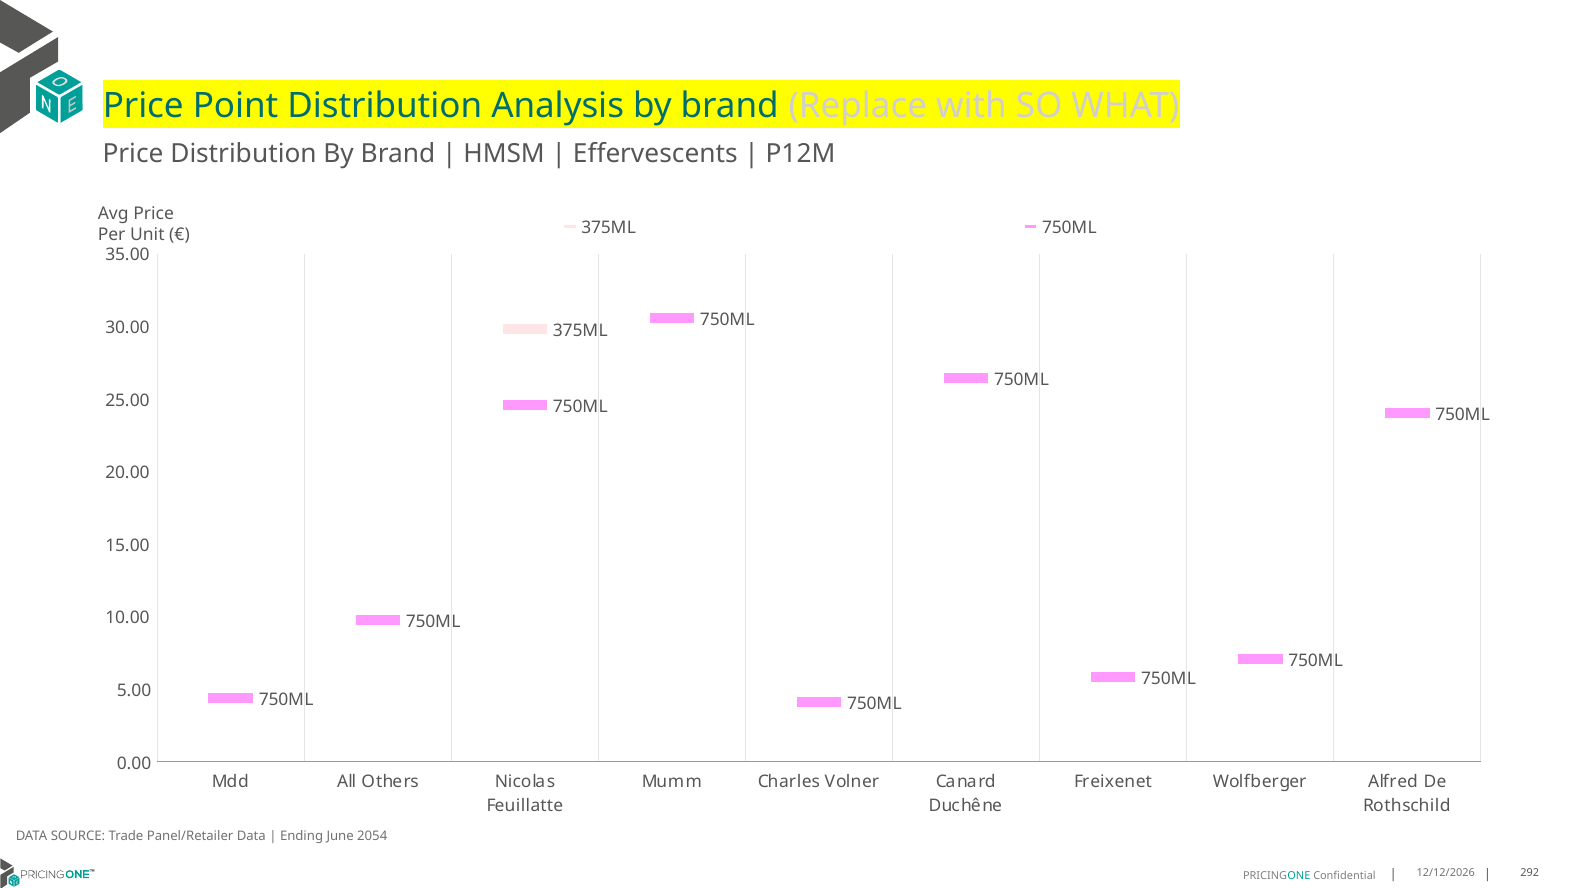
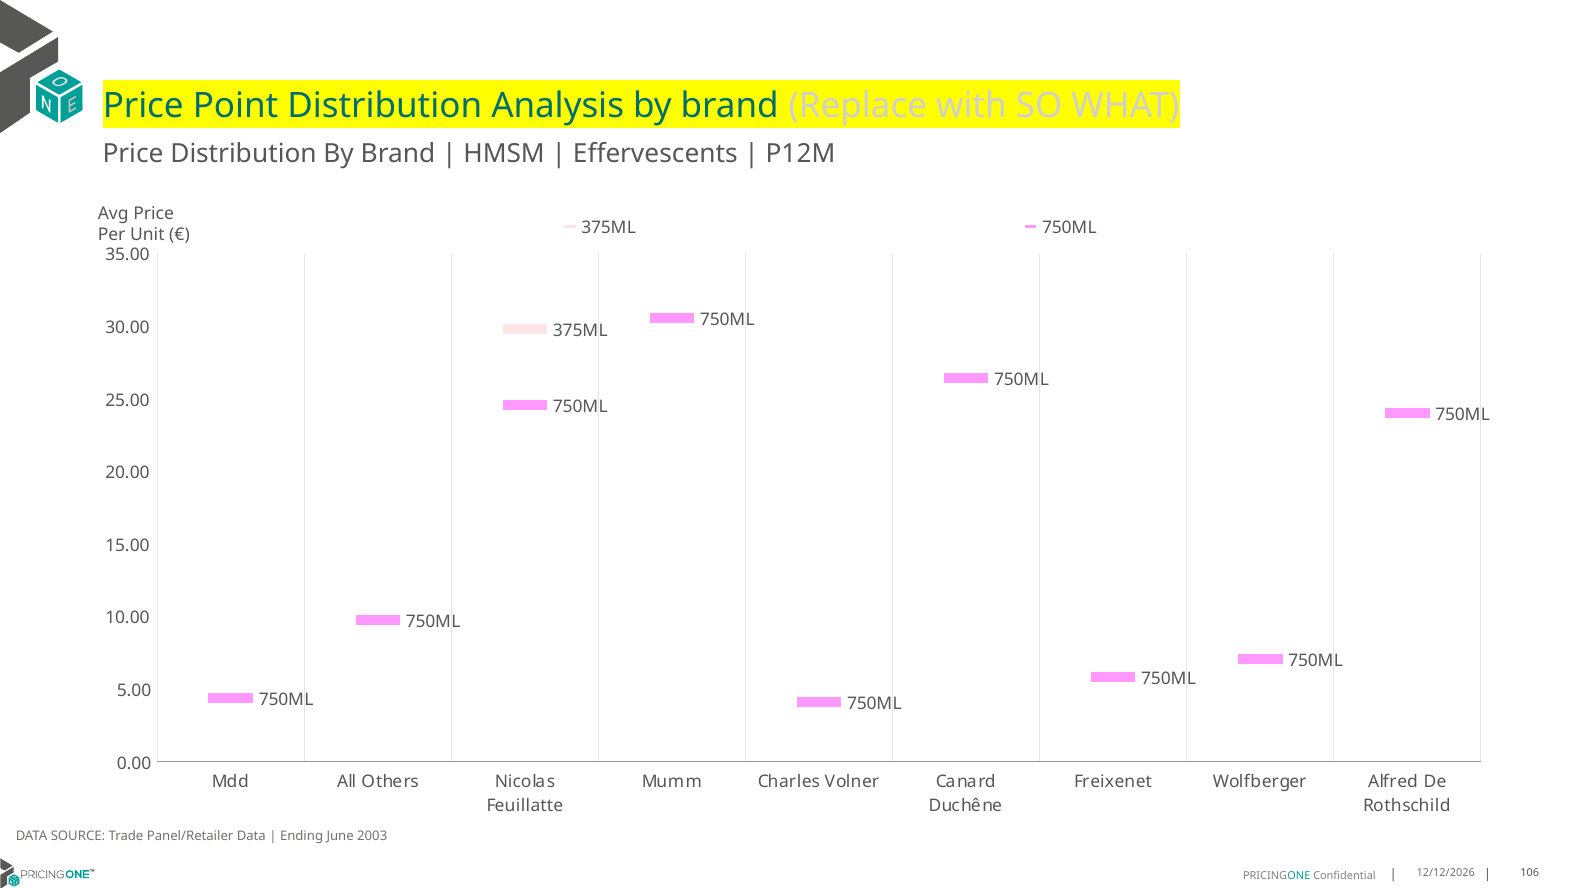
2054: 2054 -> 2003 (372, 836)
292: 292 -> 106 (1530, 873)
